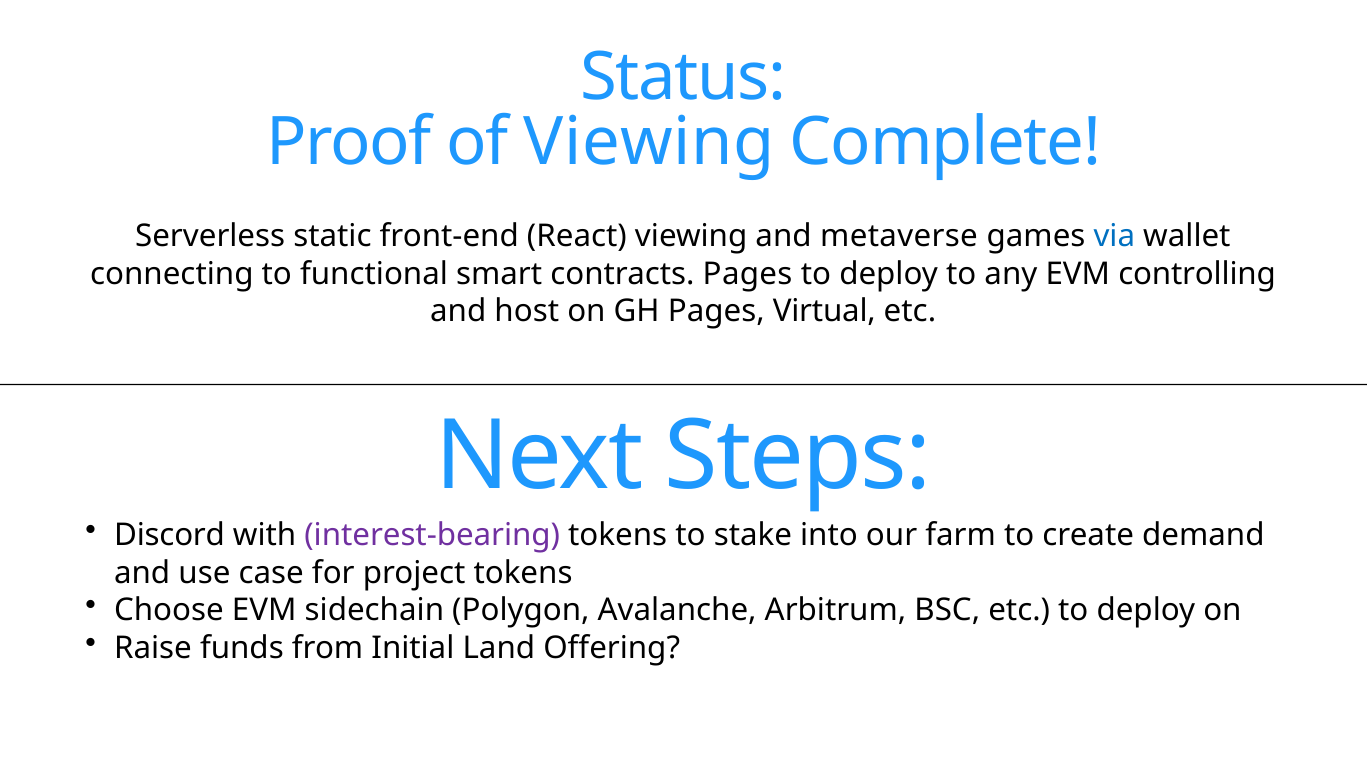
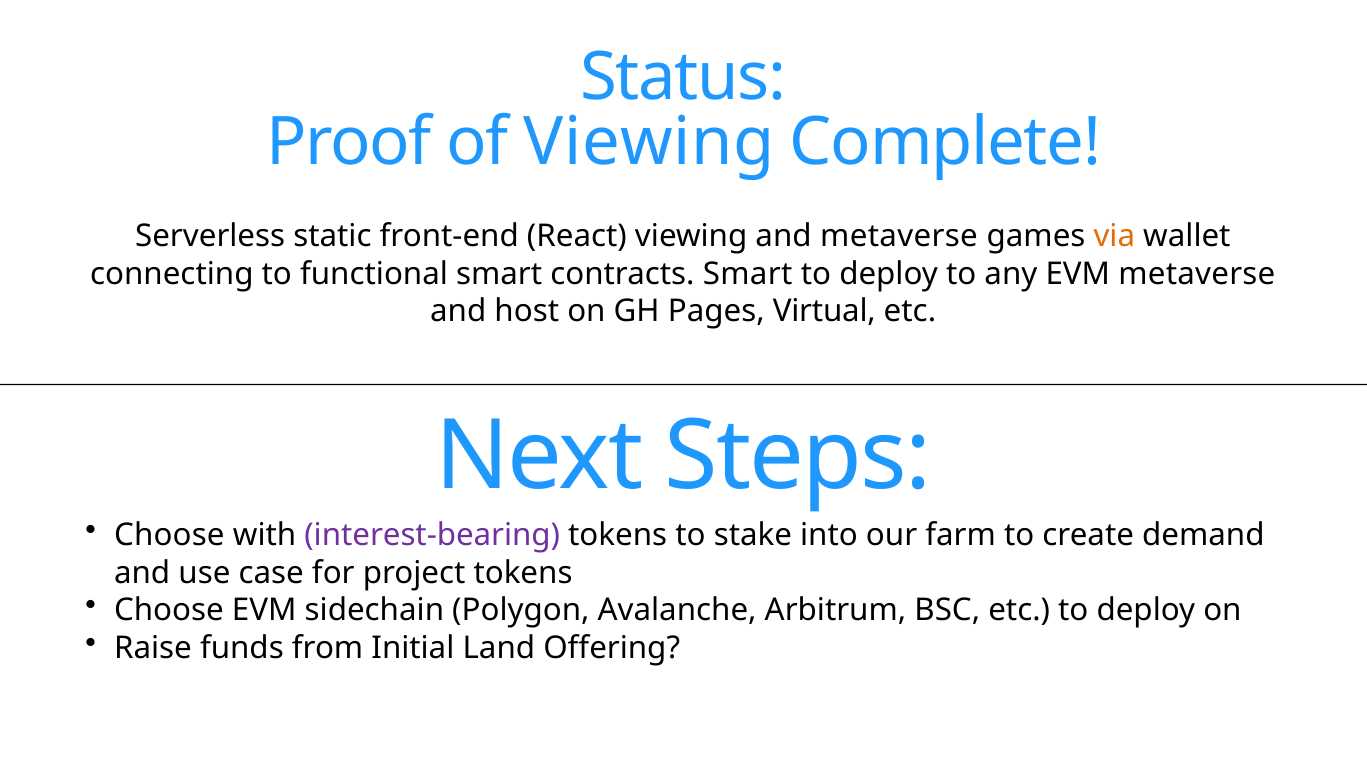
via colour: blue -> orange (1114, 236)
contracts Pages: Pages -> Smart (748, 274)
EVM controlling: controlling -> metaverse (1197, 274)
Discord: Discord -> Choose (169, 535)
